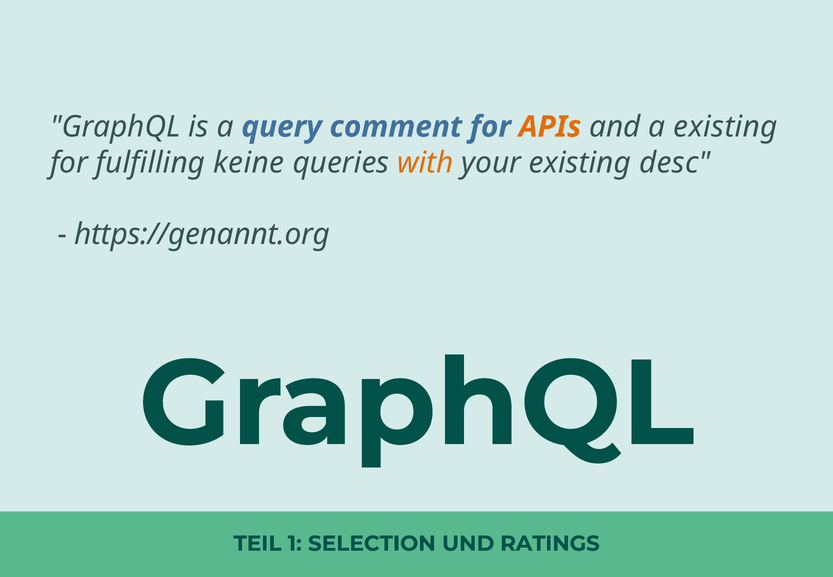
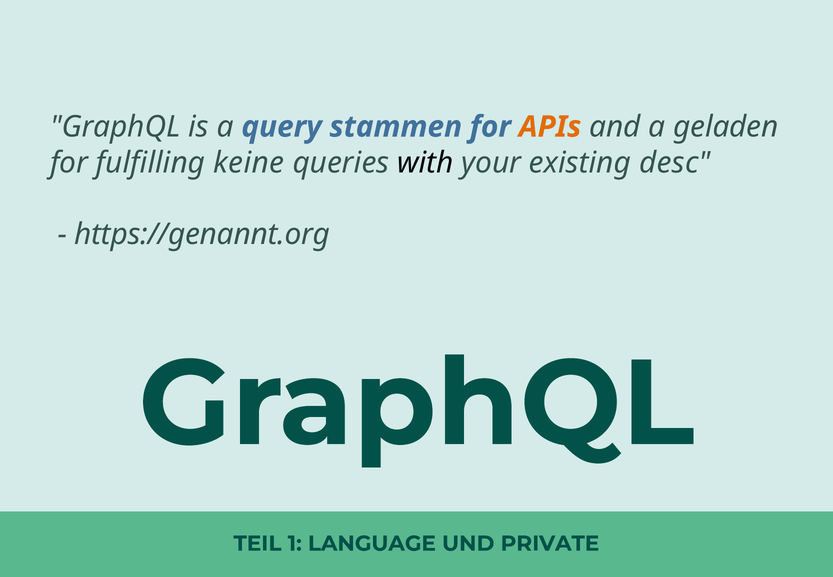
comment: comment -> stammen (396, 127)
a existing: existing -> geladen (726, 127)
with colour: orange -> black (425, 163)
SELECTION: SELECTION -> LANGUAGE (372, 543)
RATINGS: RATINGS -> PRIVATE (550, 543)
